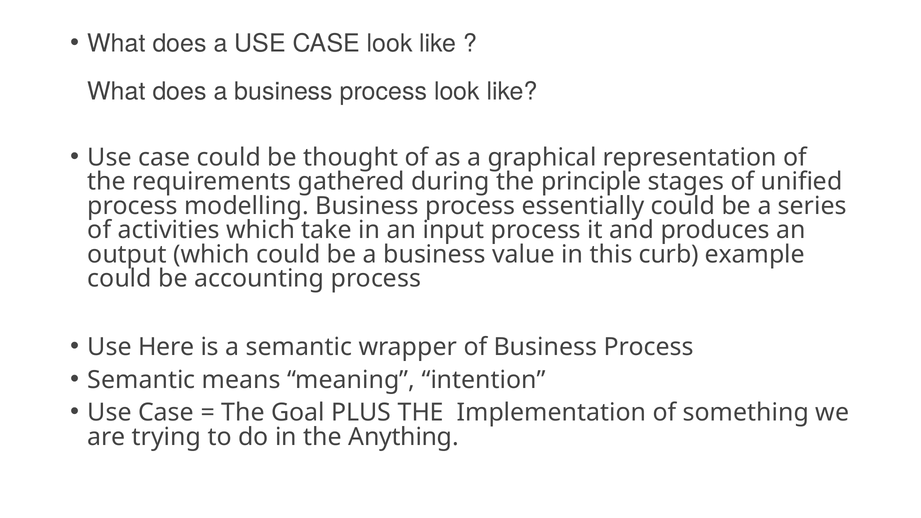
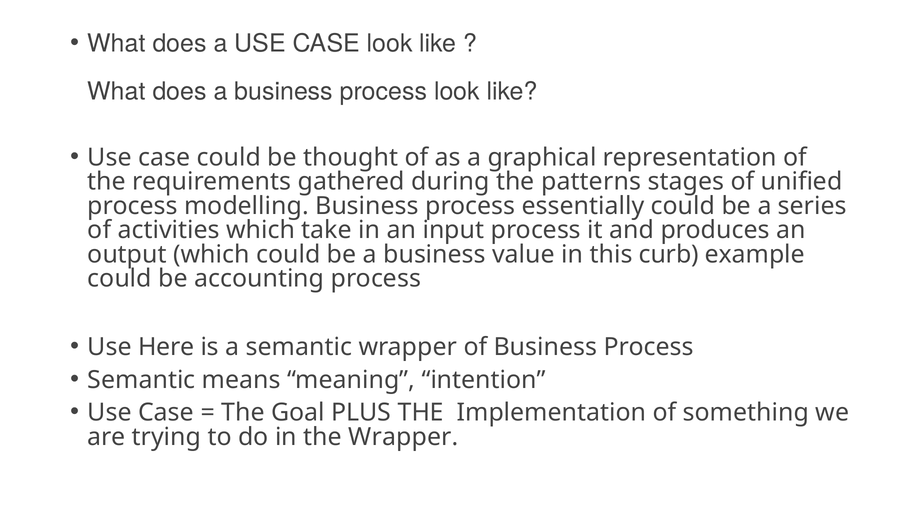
principle: principle -> patterns (591, 182)
the Anything: Anything -> Wrapper (403, 437)
